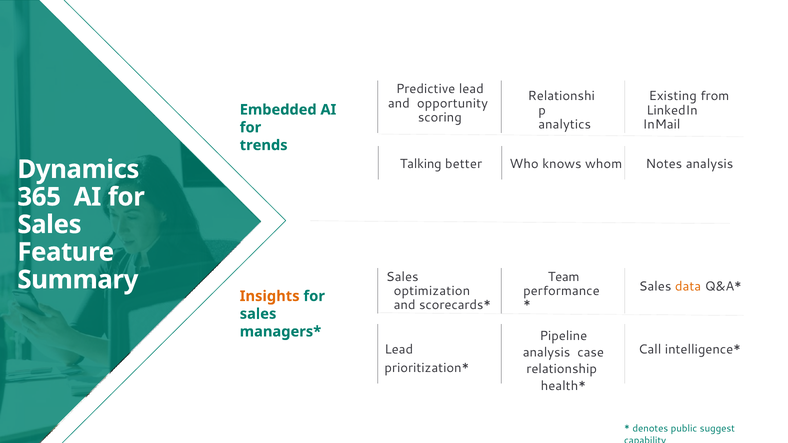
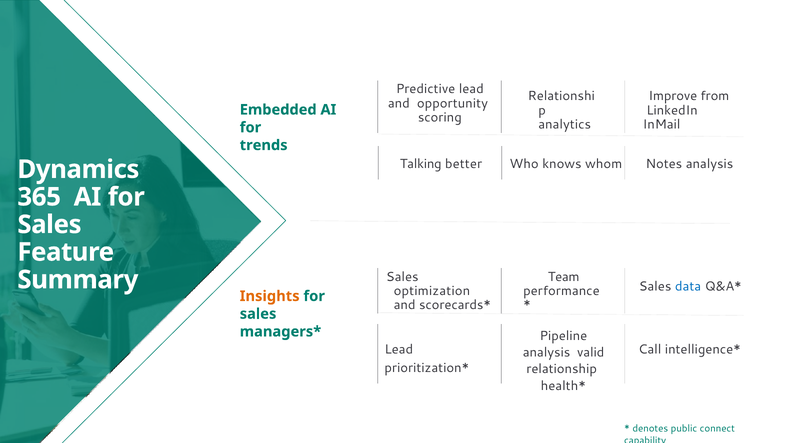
Existing: Existing -> Improve (673, 96)
data colour: orange -> blue (688, 286)
case: case -> valid (591, 353)
suggest: suggest -> connect (717, 429)
